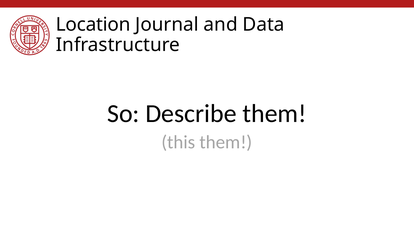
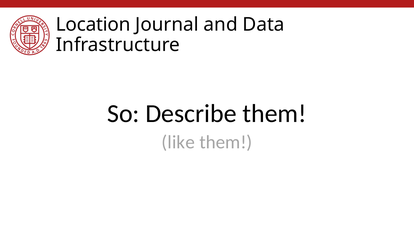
this: this -> like (178, 142)
